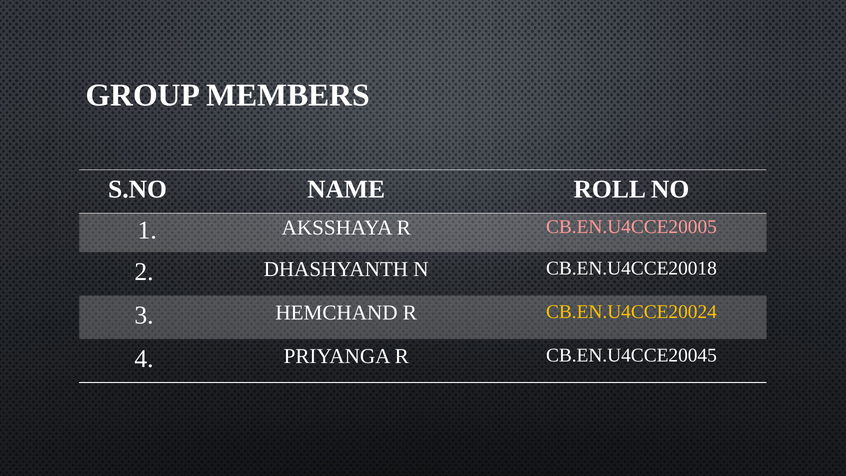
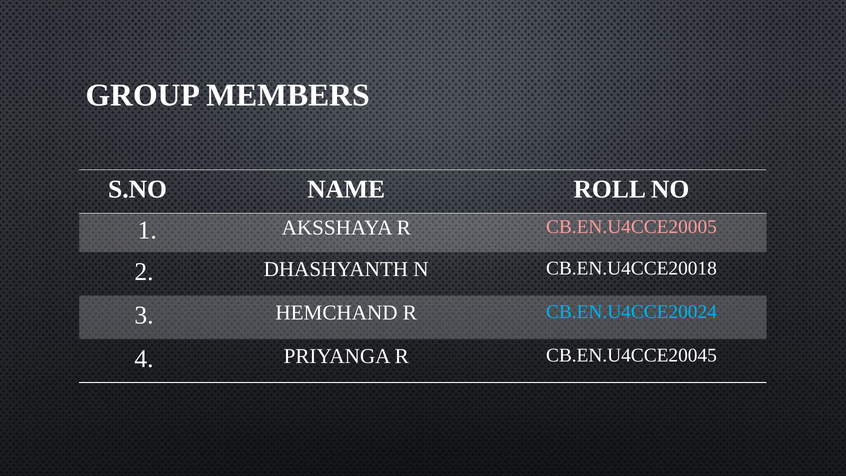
CB.EN.U4CCE20024 colour: yellow -> light blue (631, 312)
